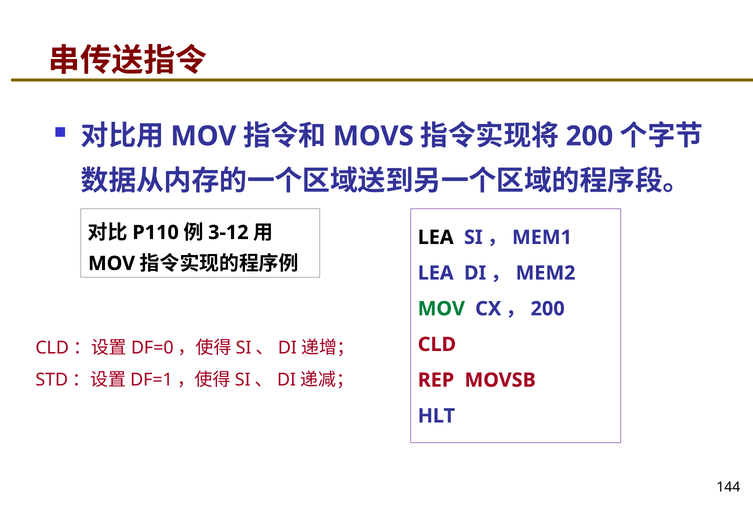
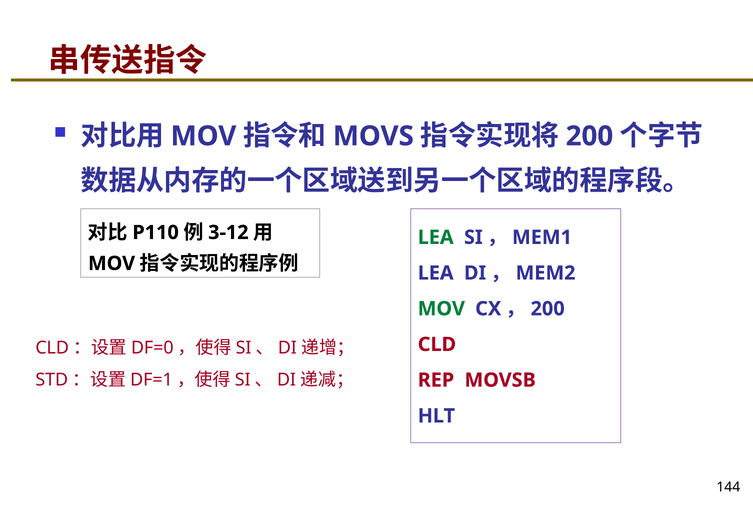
LEA colour: black -> green (436, 237)
